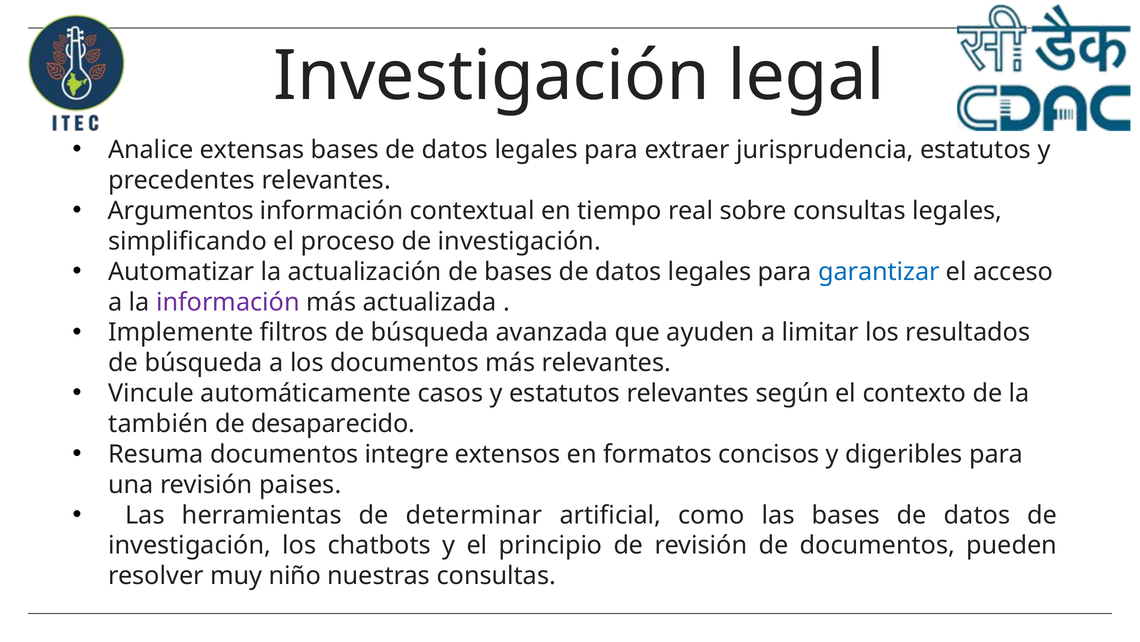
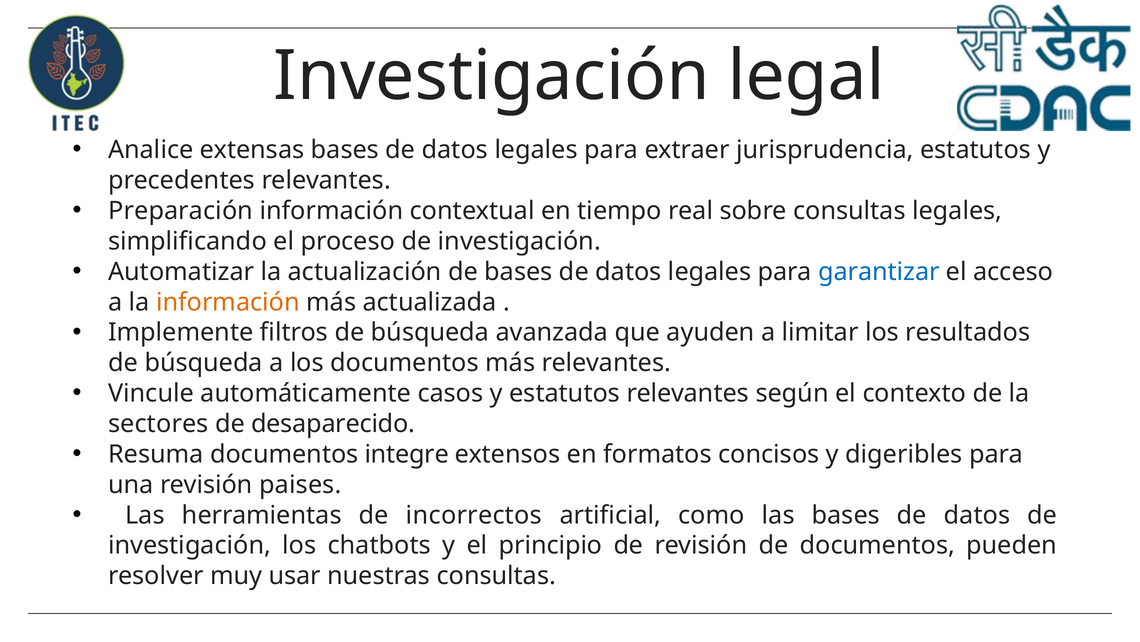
Argumentos: Argumentos -> Preparación (181, 211)
información colour: purple -> orange (228, 302)
también: también -> sectores (158, 423)
determinar: determinar -> incorrectos (474, 515)
niño: niño -> usar (295, 575)
